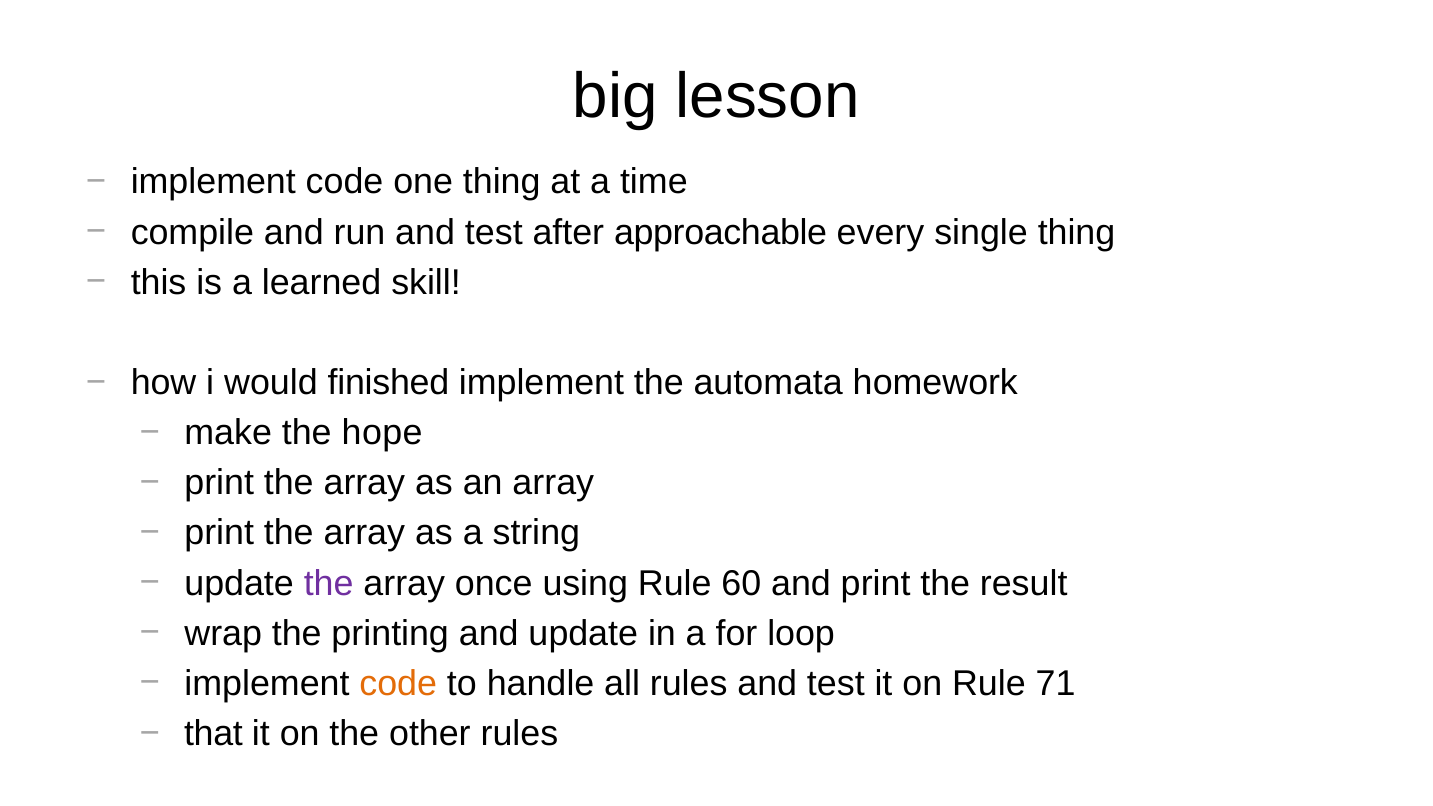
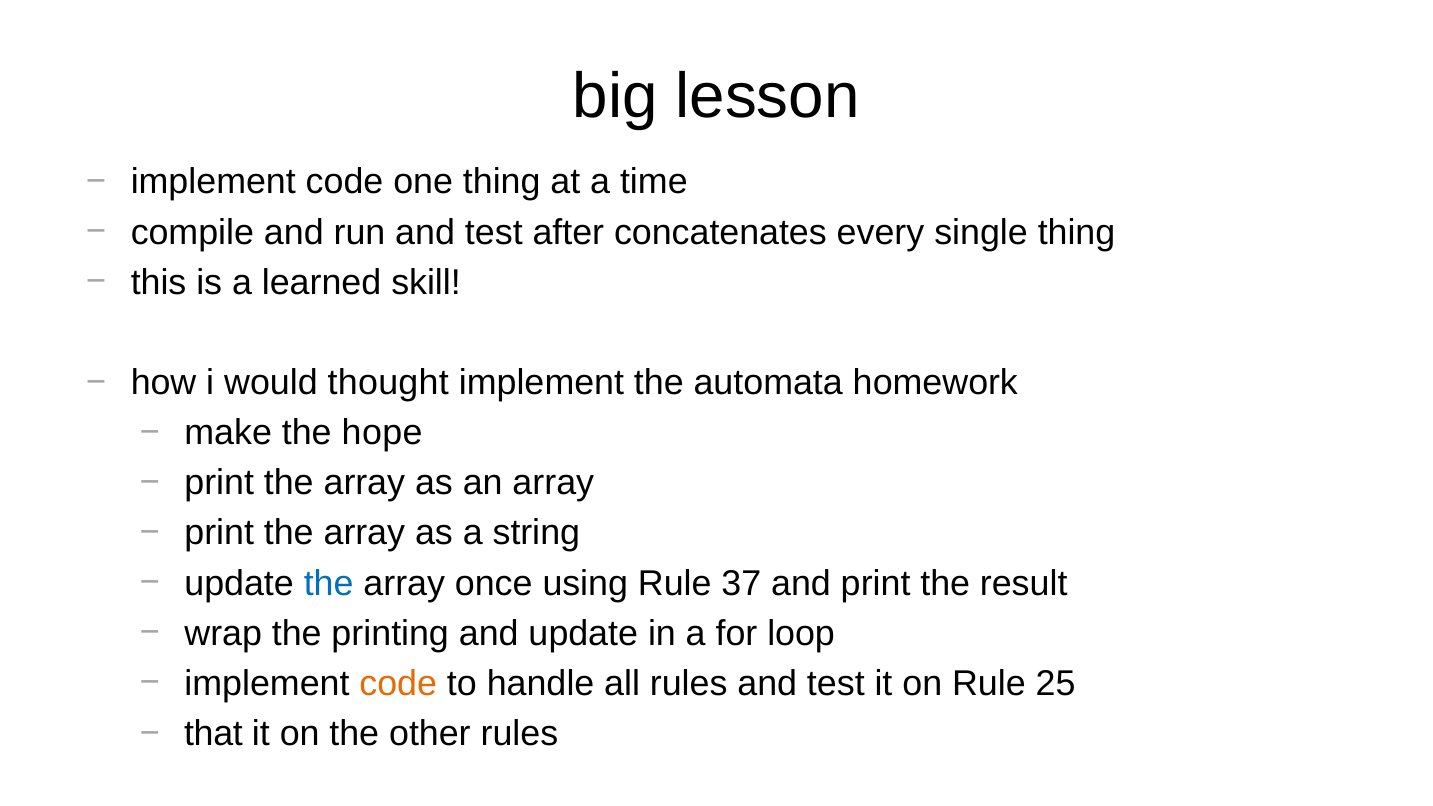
approachable: approachable -> concatenates (720, 232)
finished: finished -> thought (388, 383)
the colour: purple -> blue (329, 583)
60: 60 -> 37 (741, 583)
71: 71 -> 25 (1056, 684)
